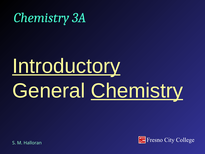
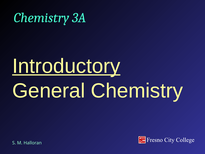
Chemistry underline: present -> none (137, 91)
